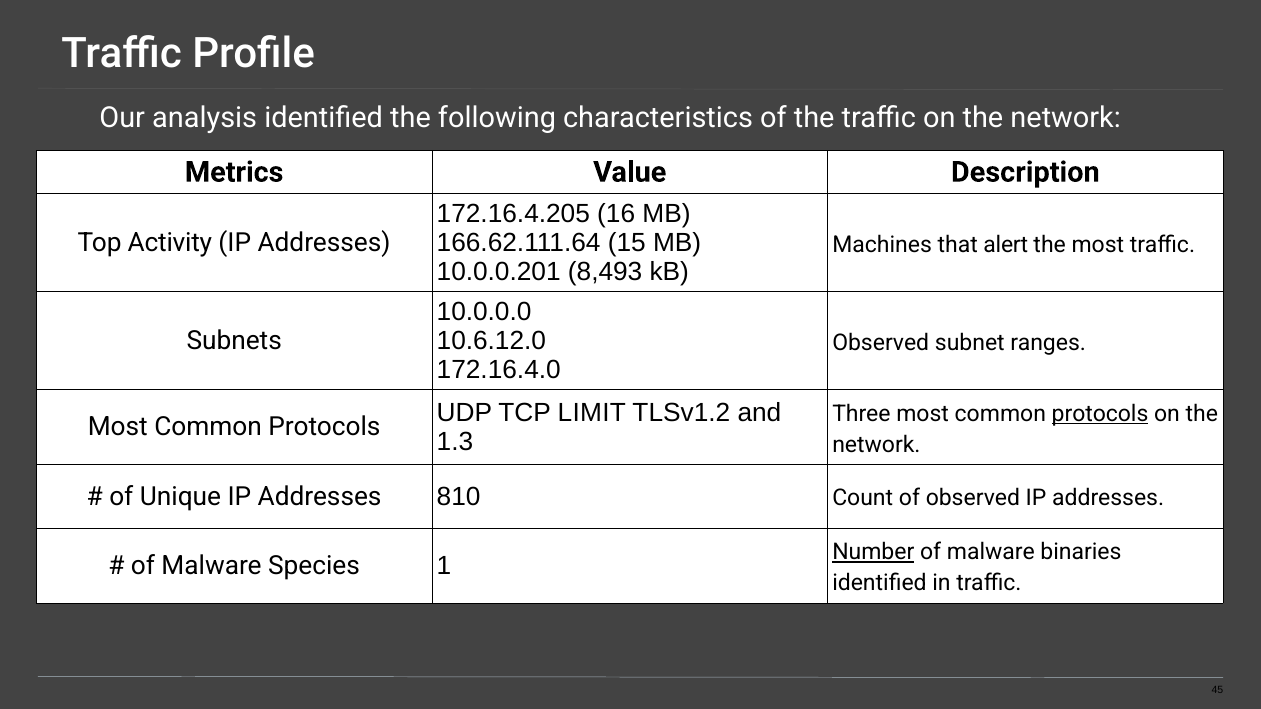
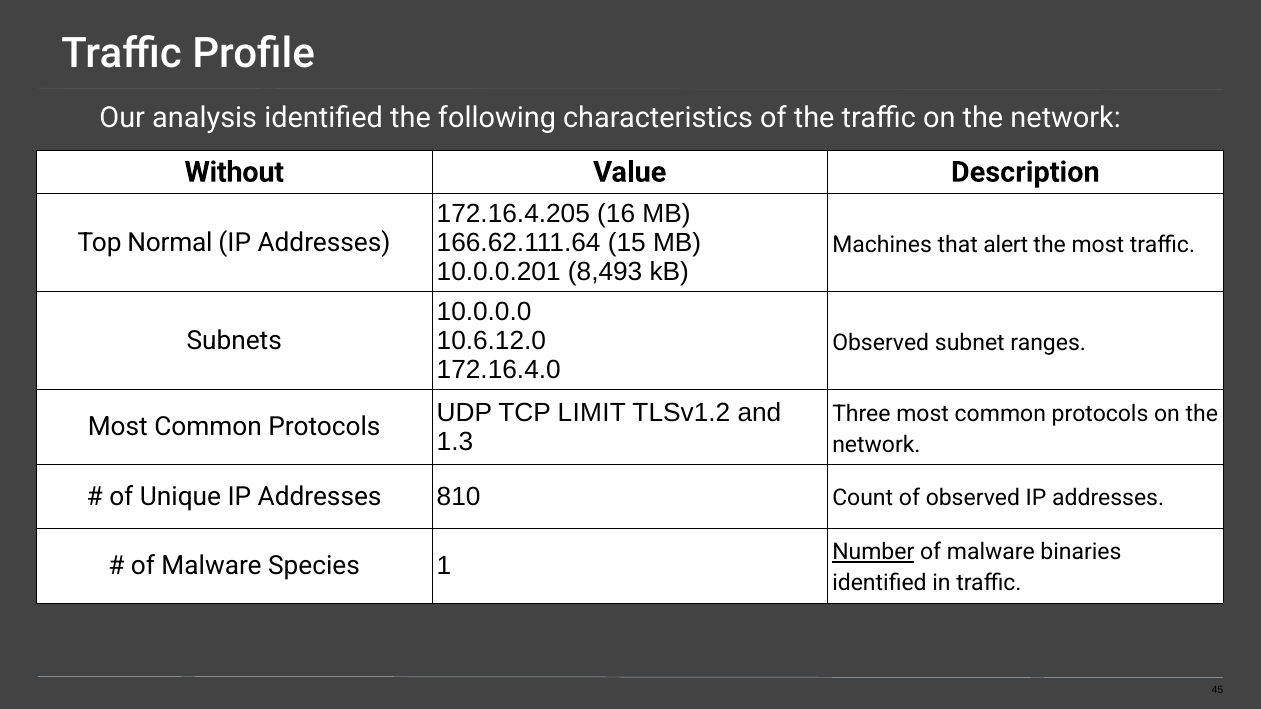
Metrics: Metrics -> Without (234, 172)
Activity: Activity -> Normal (170, 243)
protocols underline: present -> none (1100, 414)
